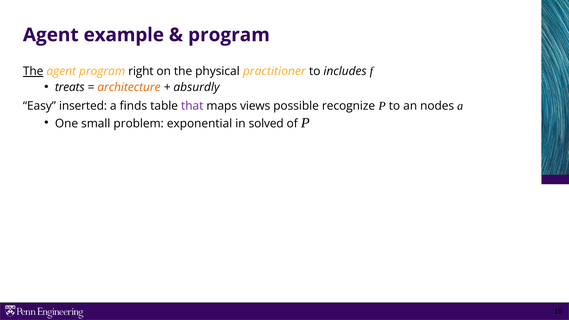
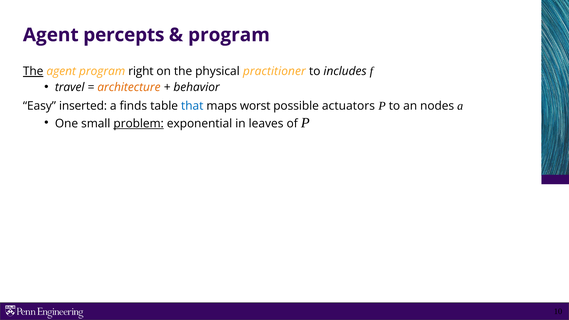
example: example -> percepts (124, 35)
treats: treats -> travel (70, 87)
absurdly: absurdly -> behavior (197, 87)
that colour: purple -> blue (192, 106)
views: views -> worst (255, 106)
recognize: recognize -> actuators (348, 106)
problem underline: none -> present (139, 124)
solved: solved -> leaves (266, 124)
